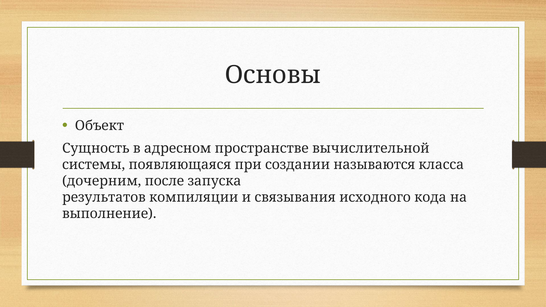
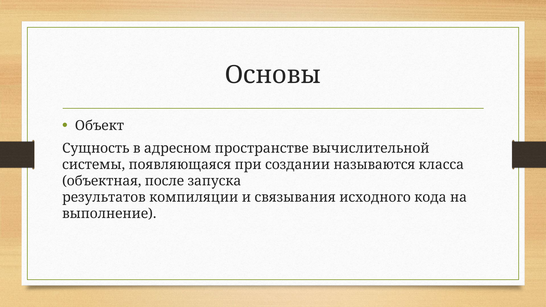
дочерним: дочерним -> объектная (102, 181)
